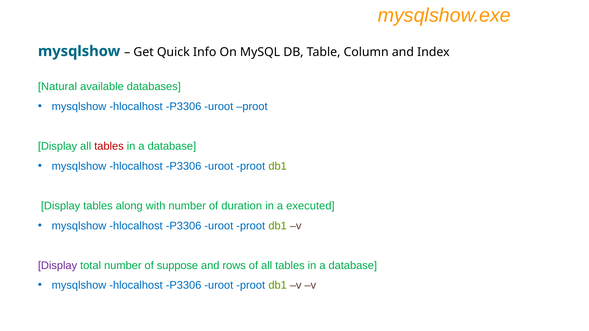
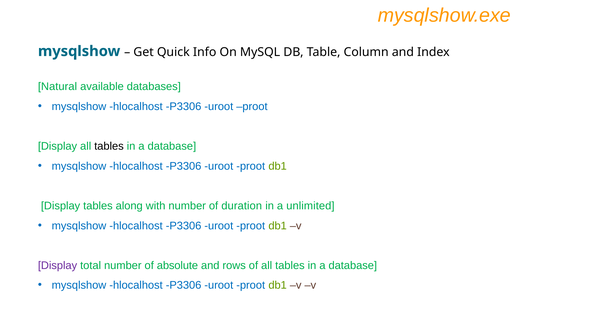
tables colour: red -> black (109, 146)
executed: executed -> unlimited (310, 206)
suppose: suppose -> absolute (177, 266)
